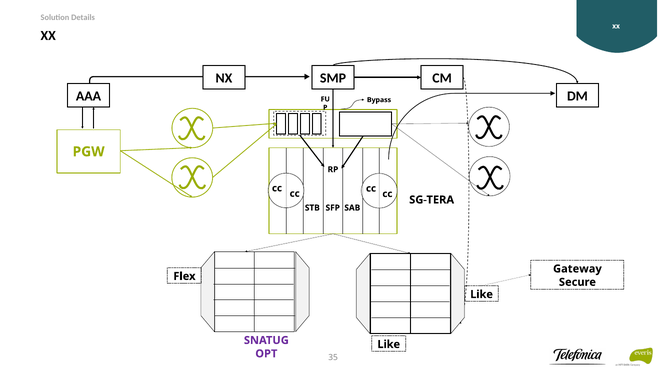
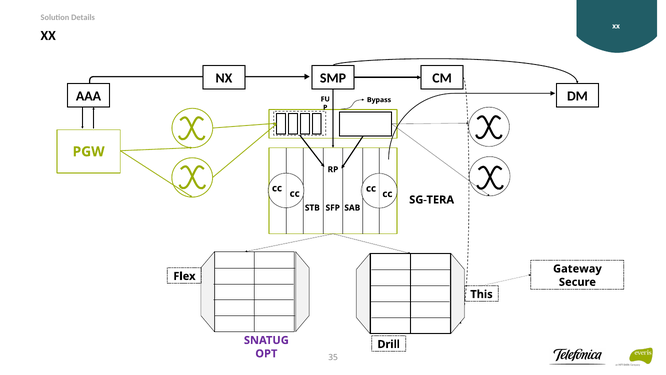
Like: Like -> This (482, 294)
Like: Like -> Drill (389, 344)
